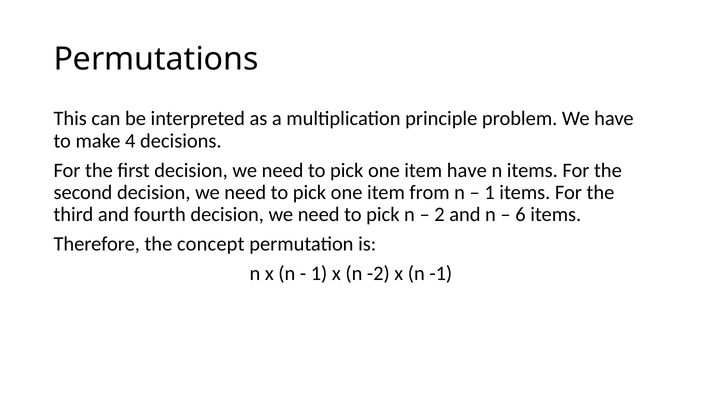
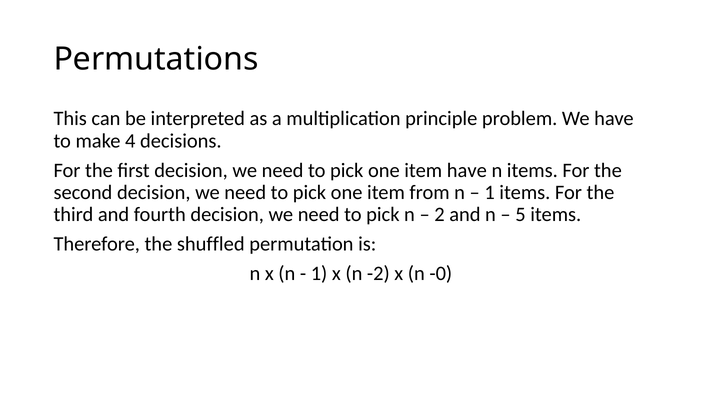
6: 6 -> 5 (520, 214)
concept: concept -> shuffled (211, 244)
-1: -1 -> -0 (441, 273)
